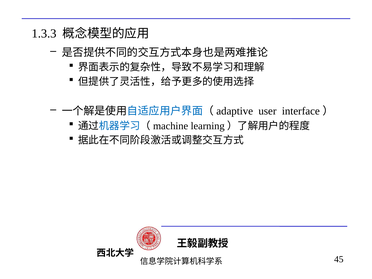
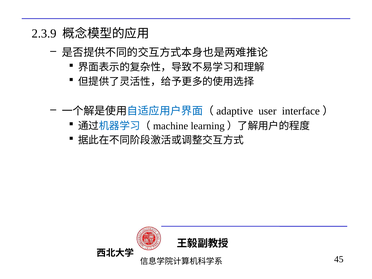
1.3.3: 1.3.3 -> 2.3.9 (44, 33)
